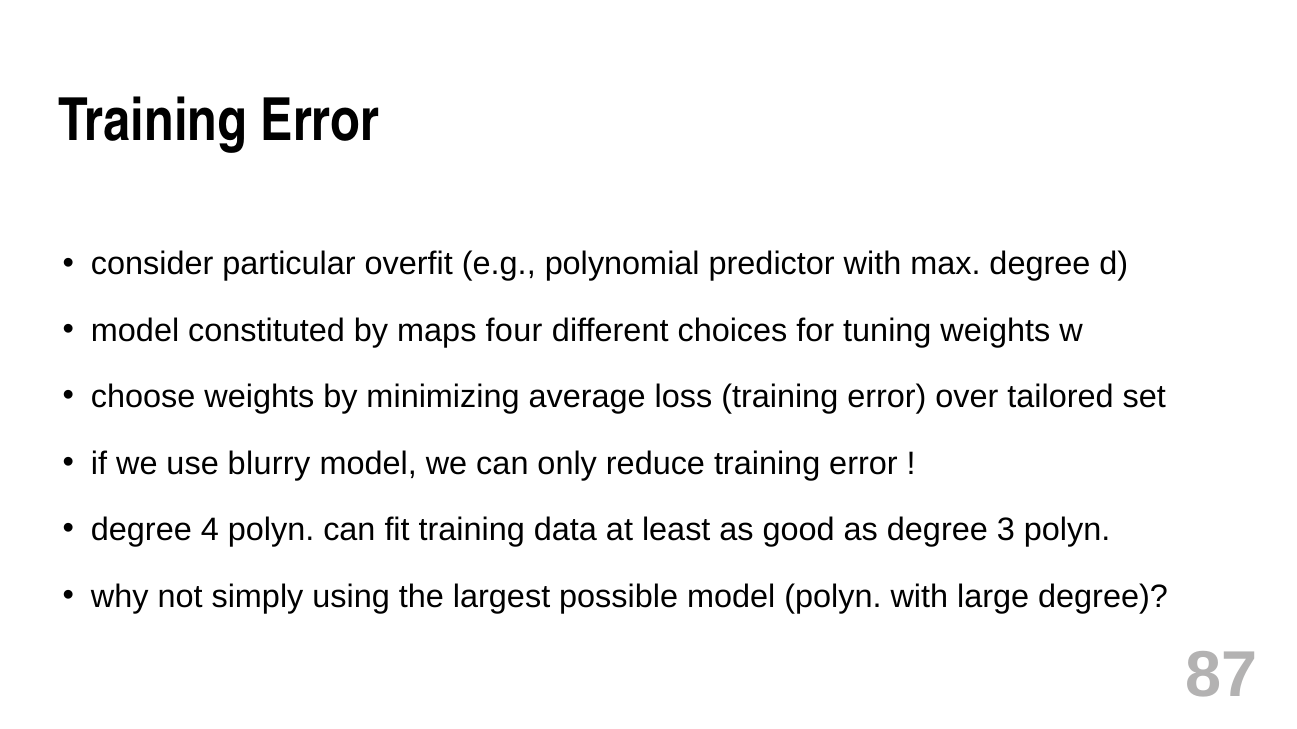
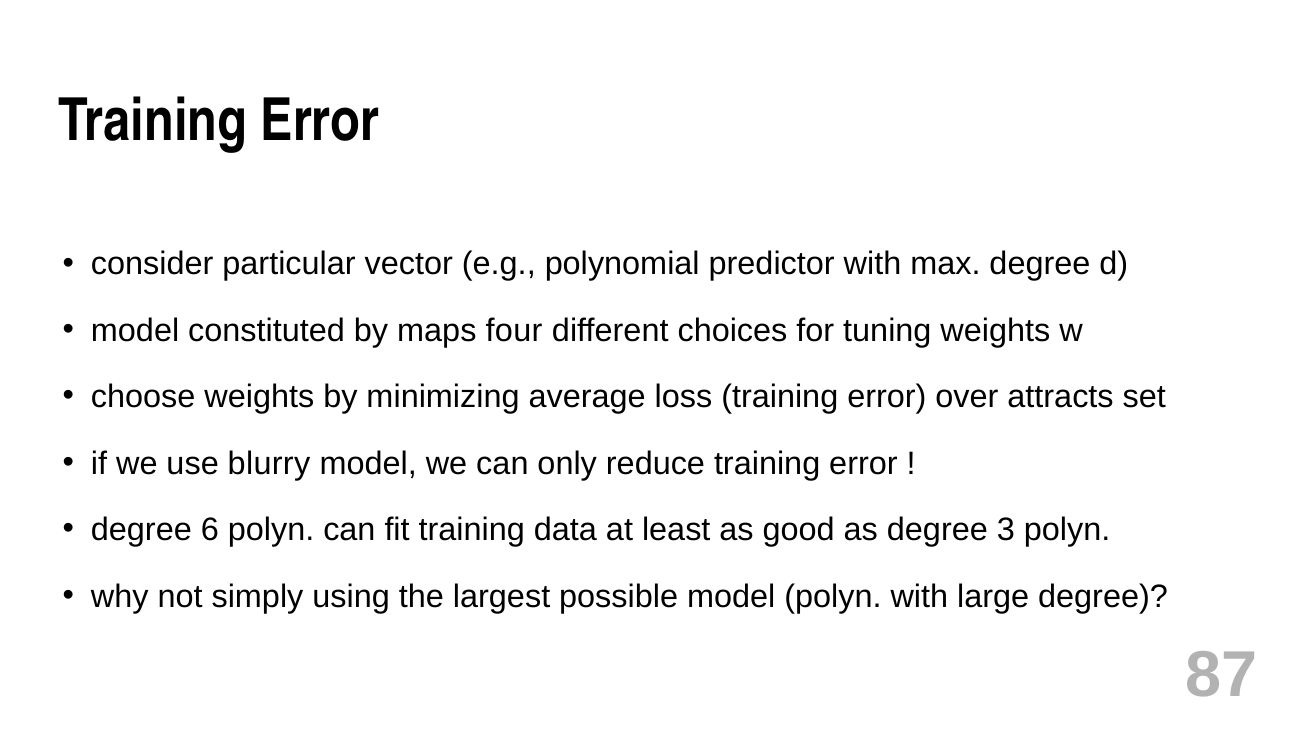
overfit: overfit -> vector (409, 264)
tailored: tailored -> attracts (1061, 397)
4: 4 -> 6 (210, 530)
